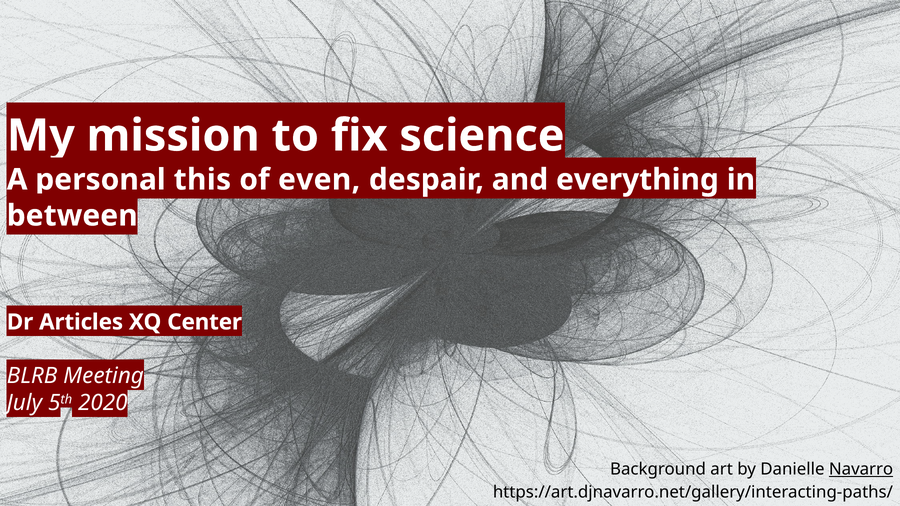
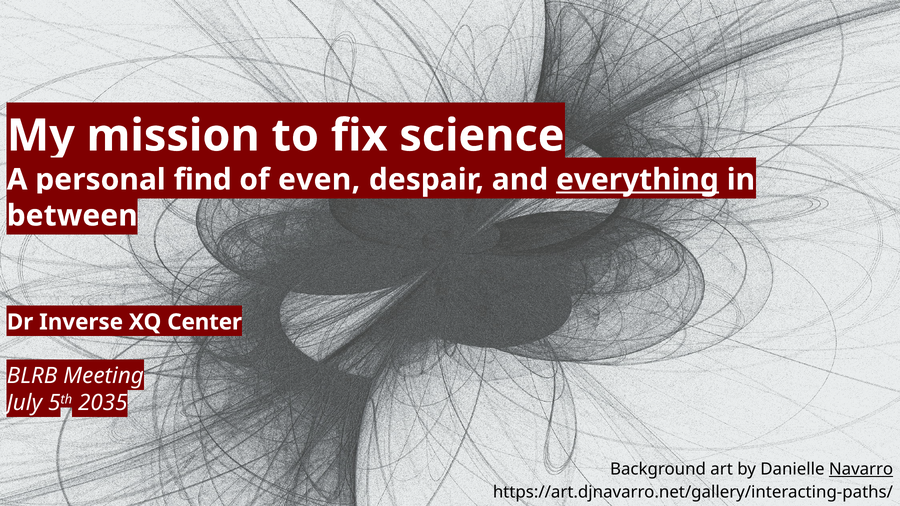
this: this -> find (203, 180)
everything underline: none -> present (637, 180)
Articles: Articles -> Inverse (81, 322)
2020: 2020 -> 2035 (103, 403)
